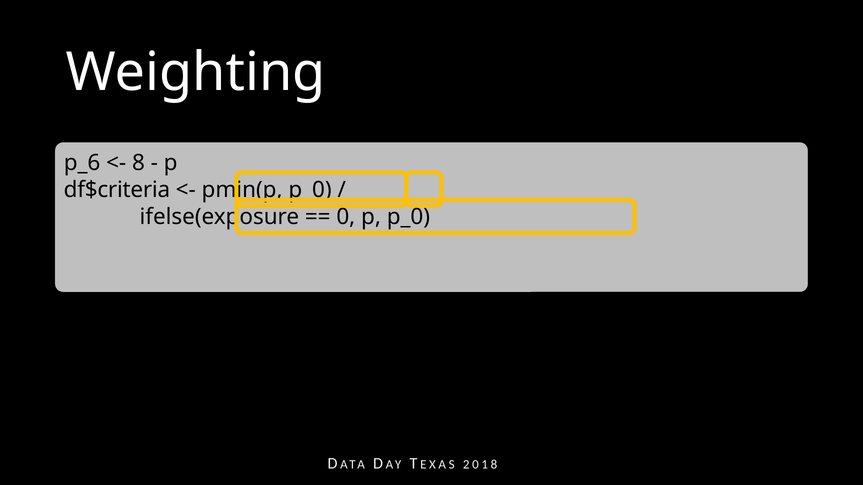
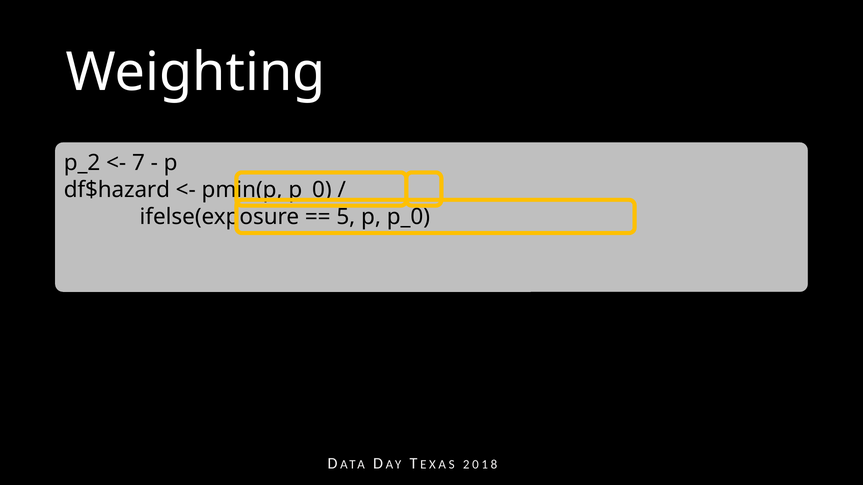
p_6: p_6 -> p_2 (82, 163)
8: 8 -> 7 (138, 163)
df$criteria: df$criteria -> df$hazard (117, 190)
0: 0 -> 5 (346, 217)
